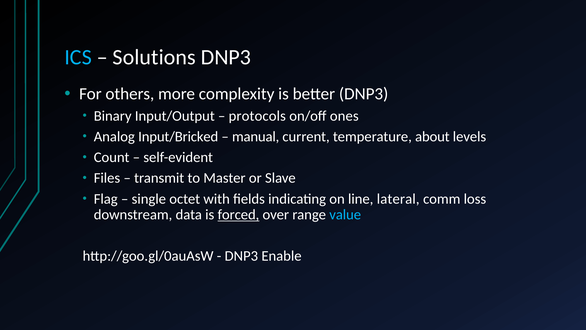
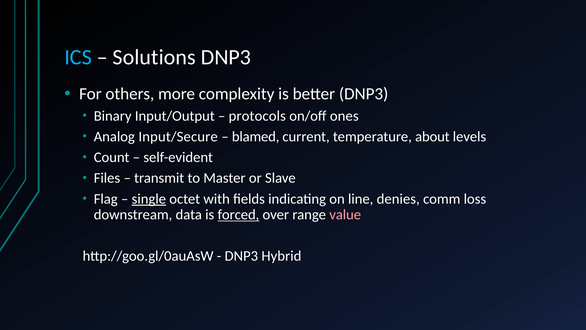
Input/Bricked: Input/Bricked -> Input/Secure (178, 137)
manual: manual -> blamed (256, 137)
single underline: none -> present (149, 199)
lateral: lateral -> denies (398, 199)
value colour: light blue -> pink (345, 215)
Enable: Enable -> Hybrid (281, 256)
